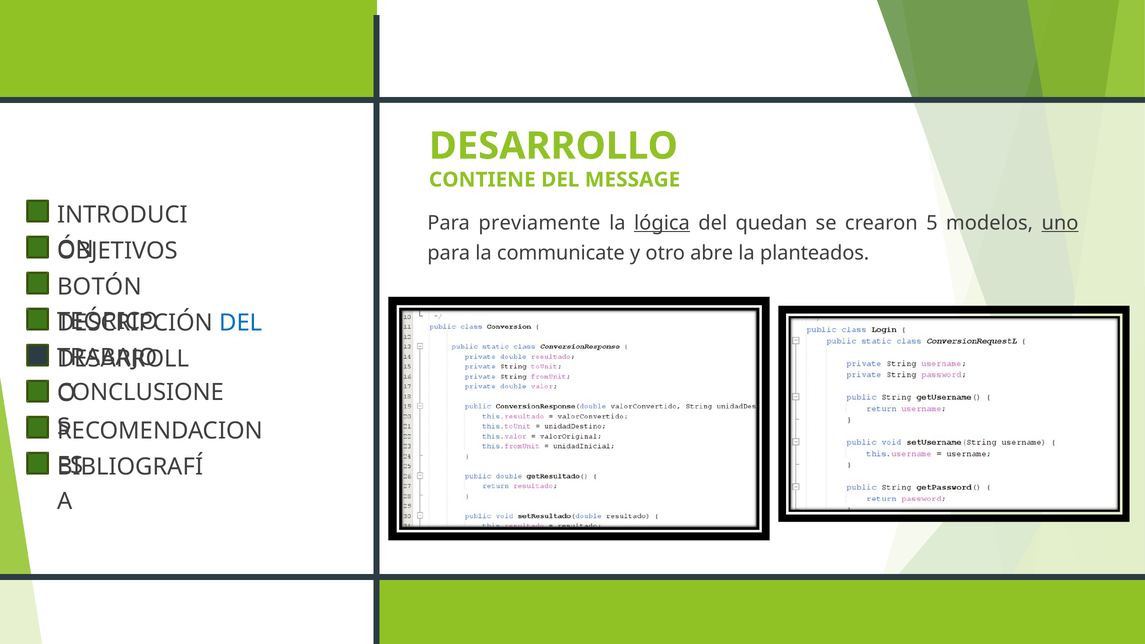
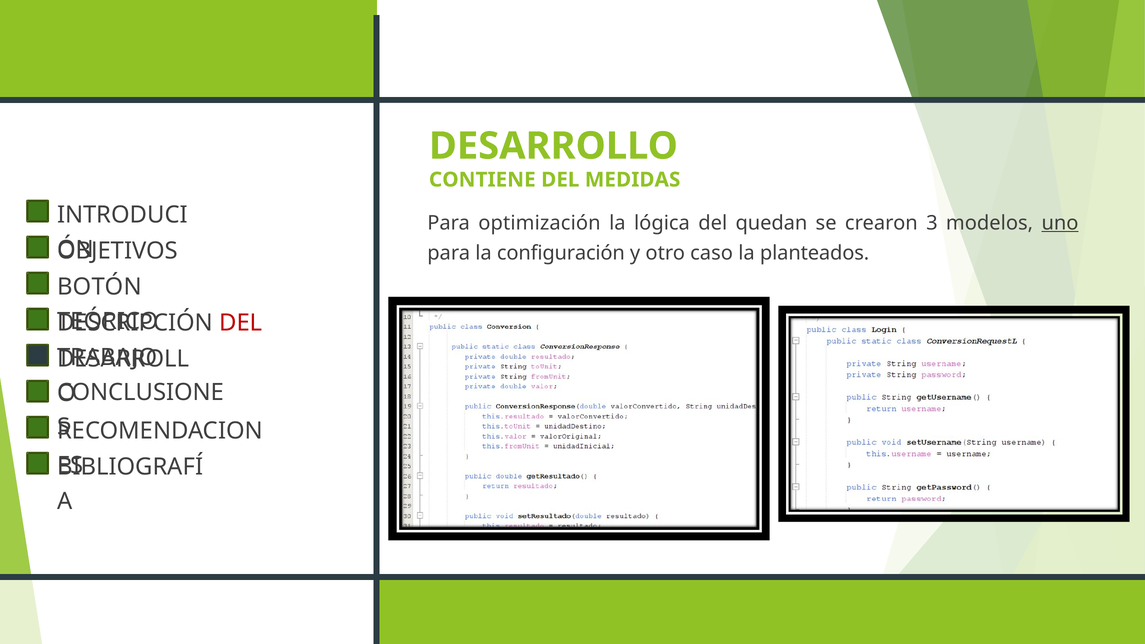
MESSAGE: MESSAGE -> MEDIDAS (633, 180)
previamente: previamente -> optimización (539, 223)
lógica underline: present -> none (662, 223)
5: 5 -> 3 (932, 223)
communicate: communicate -> configuración (561, 253)
abre: abre -> caso (712, 253)
DEL colour: blue -> red (241, 323)
